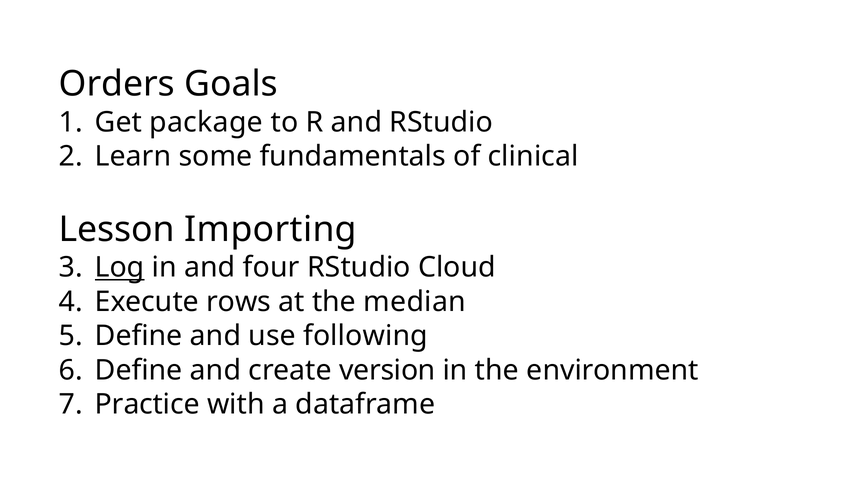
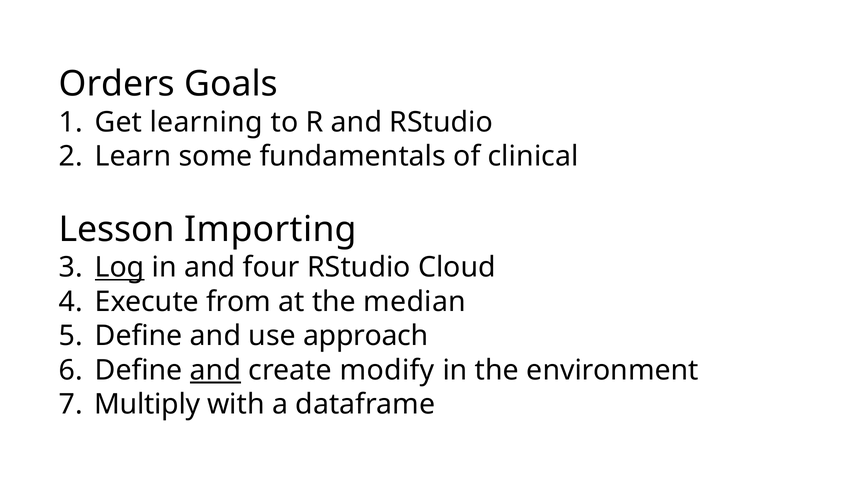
package: package -> learning (206, 122)
rows: rows -> from (239, 302)
following: following -> approach (366, 336)
and underline: none -> present (215, 370)
version: version -> modify (387, 370)
Practice: Practice -> Multiply (147, 404)
